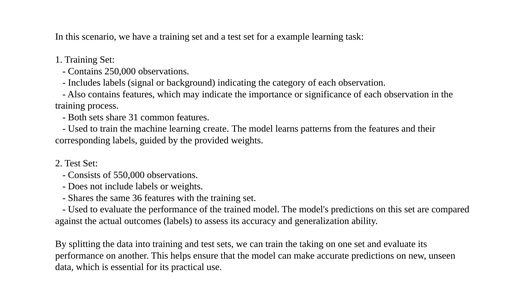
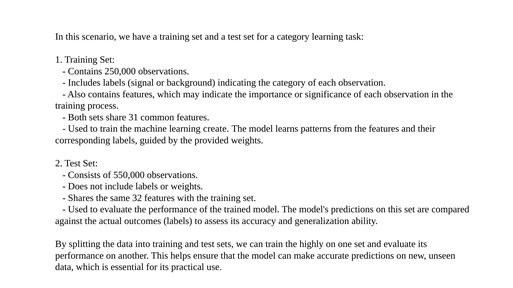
a example: example -> category (293, 37)
36: 36 -> 32 (137, 198)
taking: taking -> highly (312, 244)
